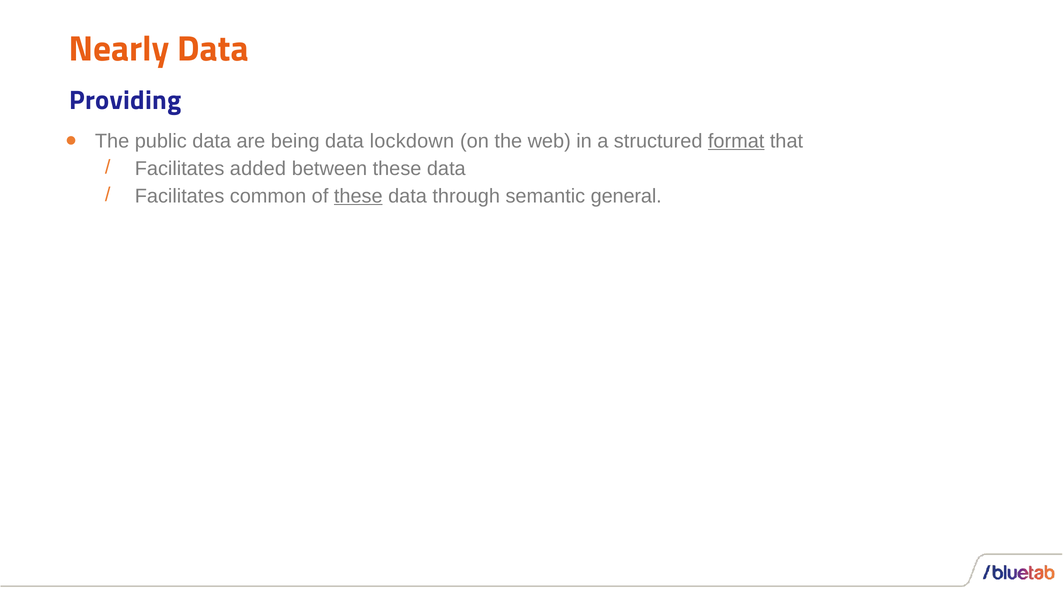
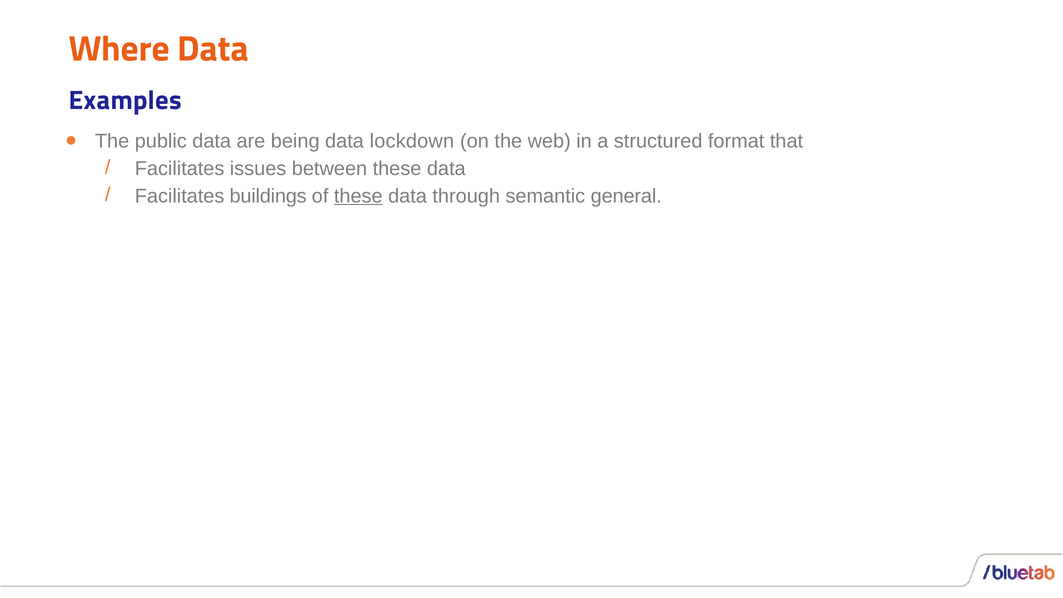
Nearly: Nearly -> Where (119, 49)
Providing: Providing -> Examples (125, 101)
format underline: present -> none (736, 141)
added: added -> issues (258, 168)
common: common -> buildings (268, 196)
